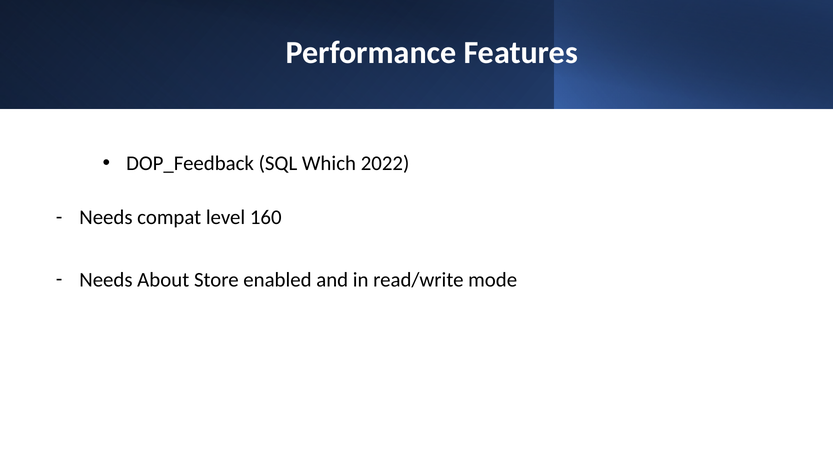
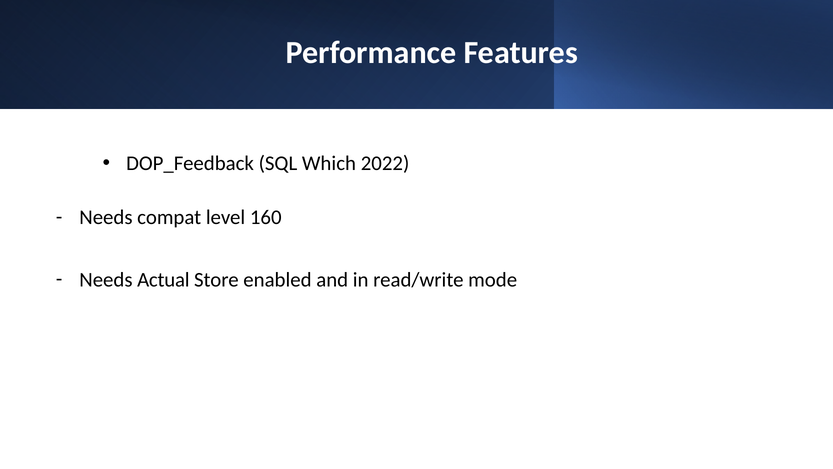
About: About -> Actual (163, 280)
